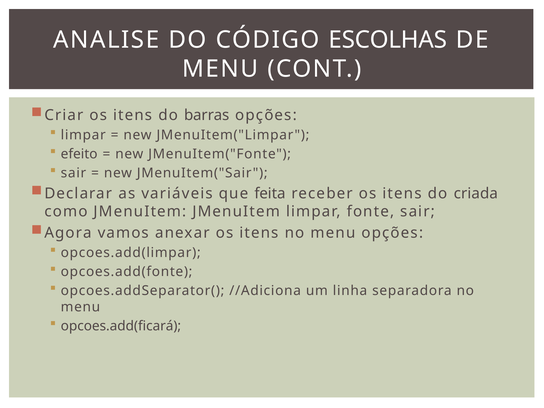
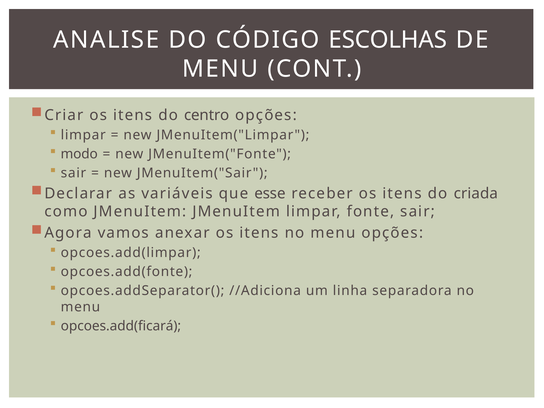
barras: barras -> centro (207, 115)
efeito: efeito -> modo (79, 154)
feita: feita -> esse (270, 193)
